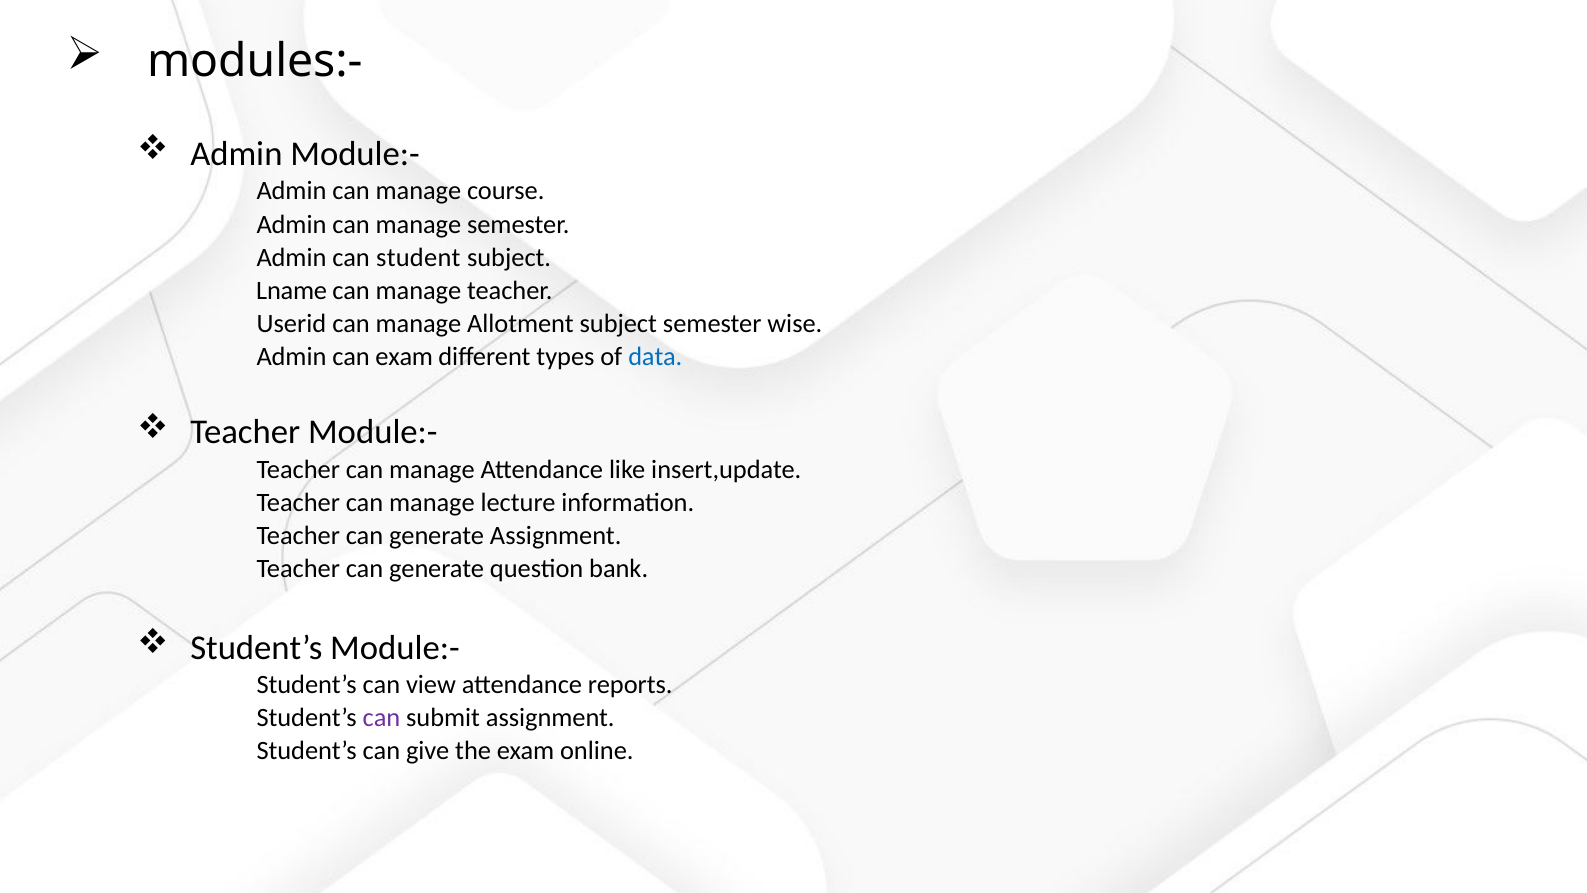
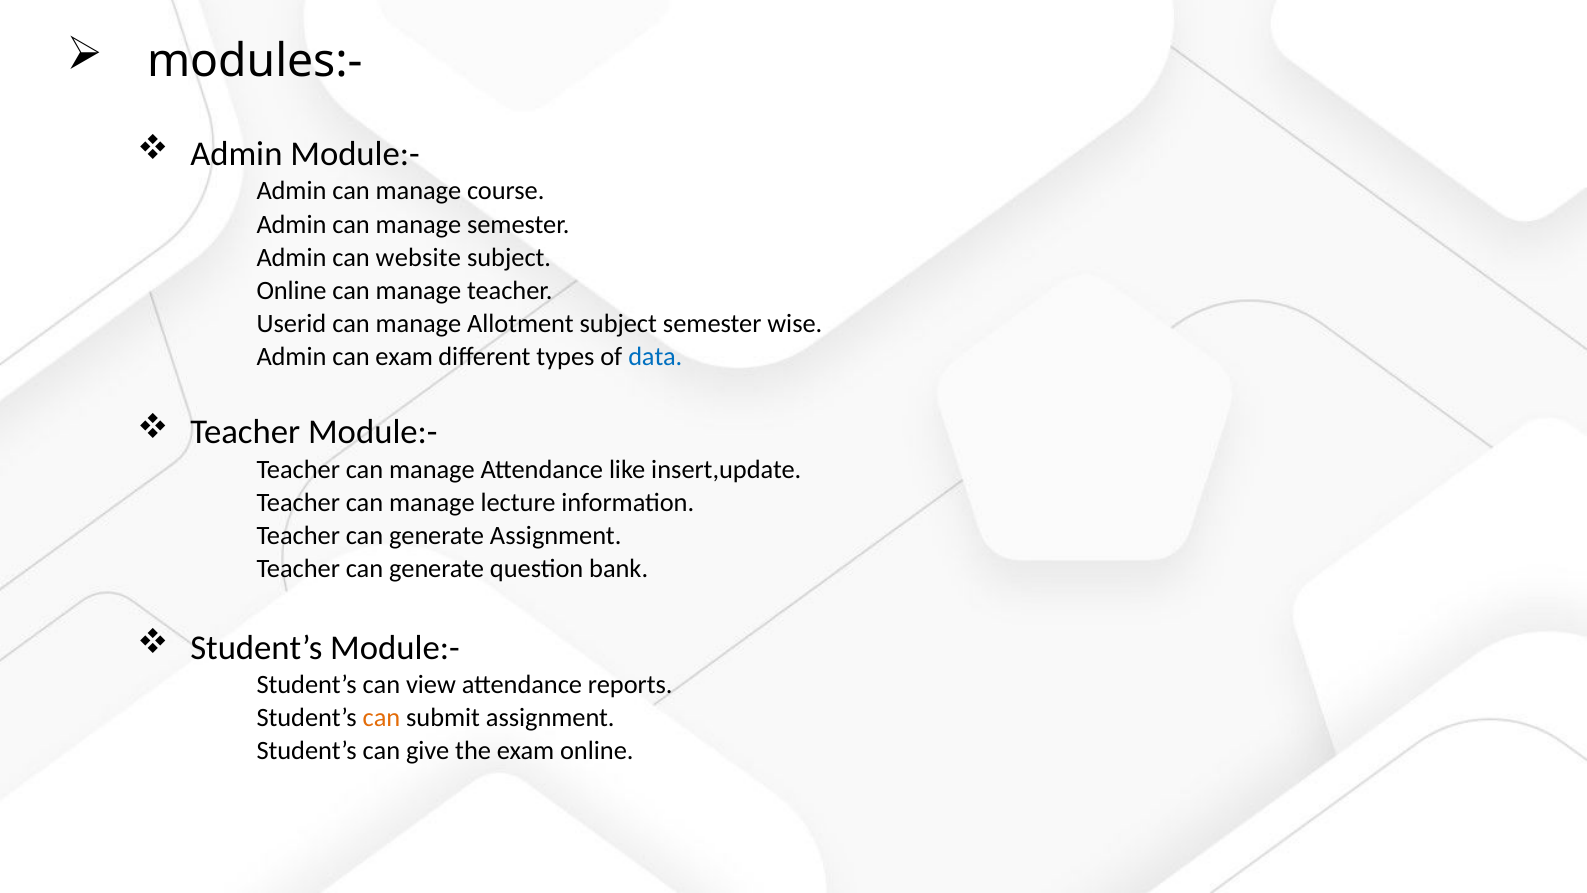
student: student -> website (418, 257)
Lname: Lname -> Online (292, 290)
can colour: purple -> orange (381, 718)
